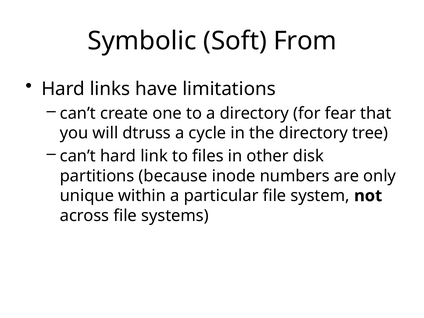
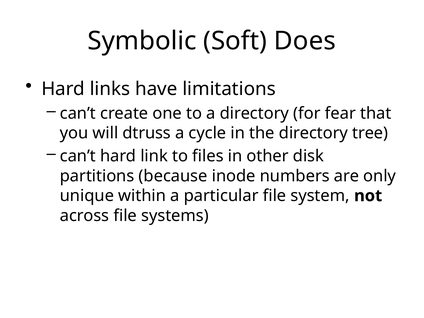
From: From -> Does (305, 41)
